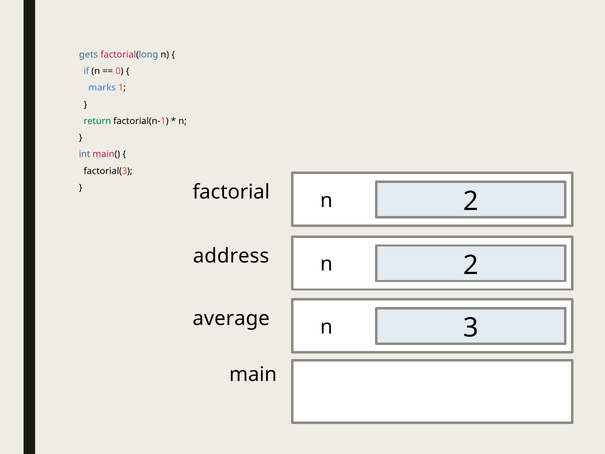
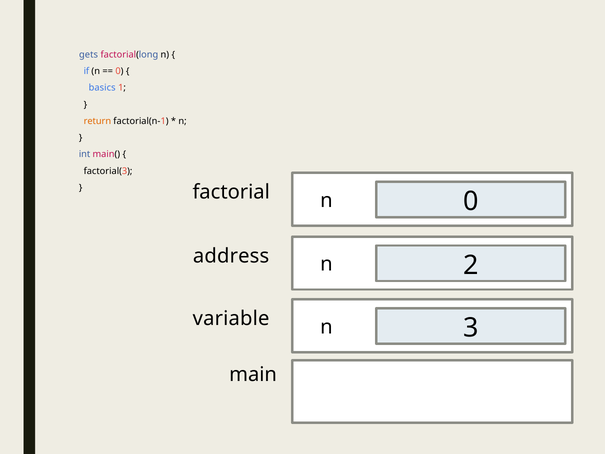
marks: marks -> basics (102, 88)
return colour: green -> orange (97, 121)
factorial 2: 2 -> 0 (471, 201)
average: average -> variable (231, 319)
